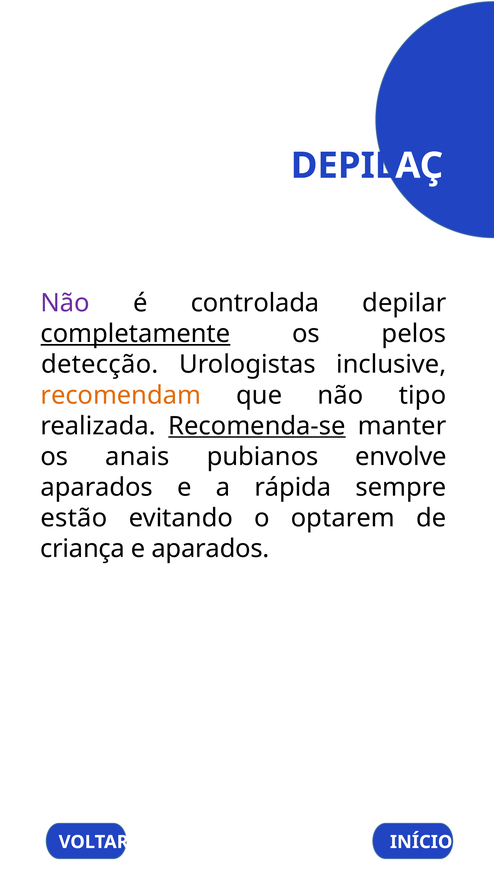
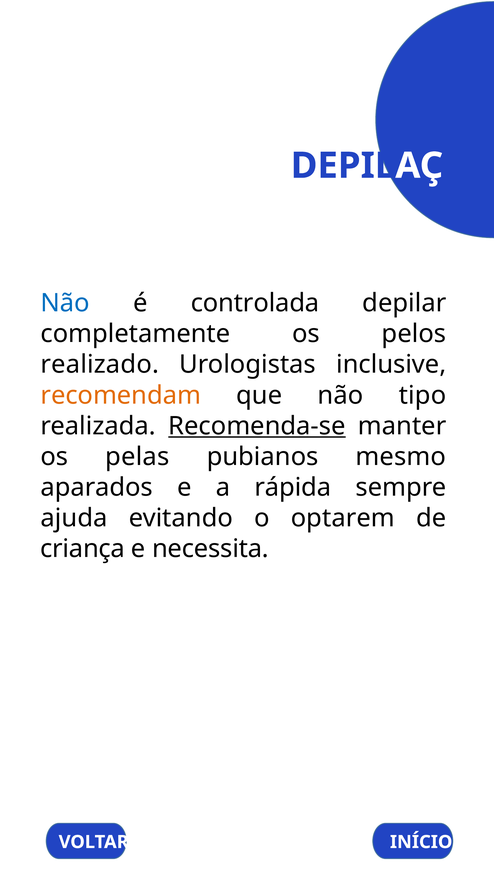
Não colour: purple -> blue (65, 304)
completamente underline: present -> none (135, 334)
detecção: detecção -> realizado (100, 365)
anais: anais -> pelas (137, 457)
envolve: envolve -> mesmo (401, 457)
estão: estão -> ajuda (74, 519)
e aparados: aparados -> necessita (210, 550)
